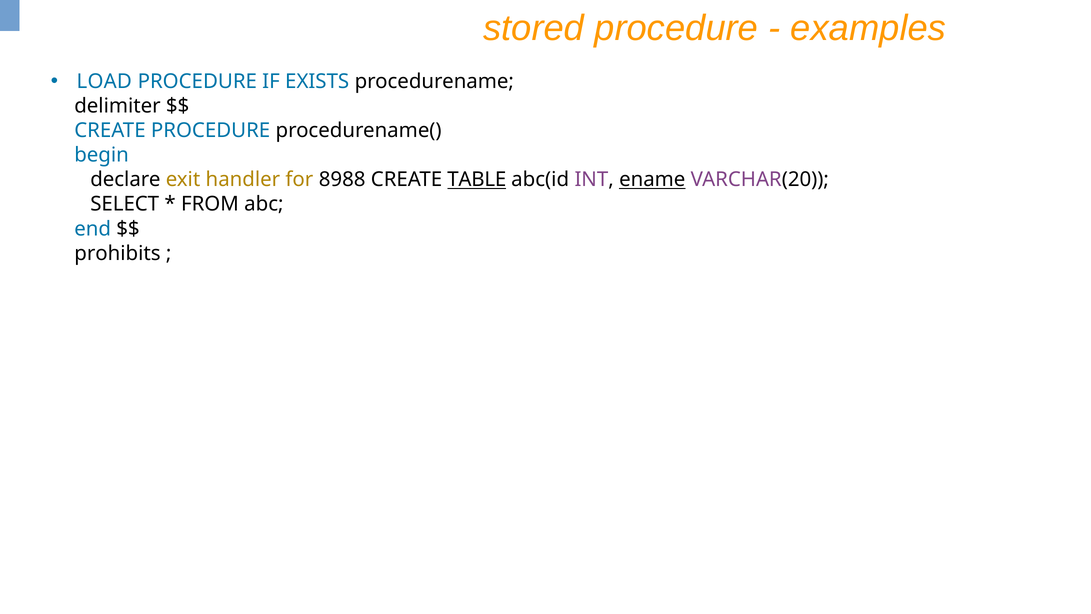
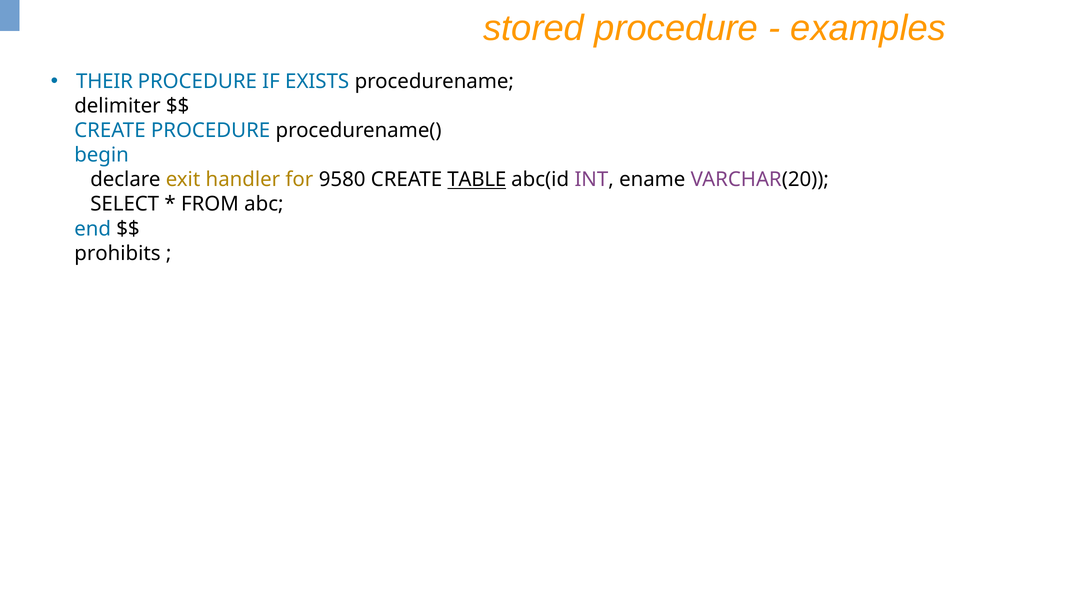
LOAD: LOAD -> THEIR (104, 81)
8988: 8988 -> 9580 (342, 180)
ename underline: present -> none (652, 180)
